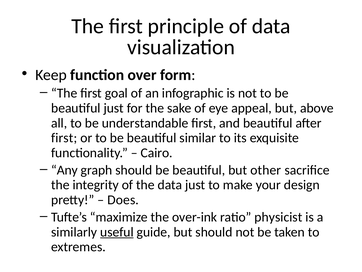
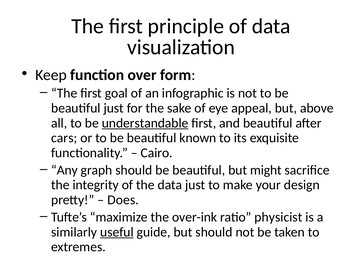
understandable underline: none -> present (145, 123)
first: first -> cars (64, 138)
similar: similar -> known (198, 138)
other: other -> might (266, 170)
